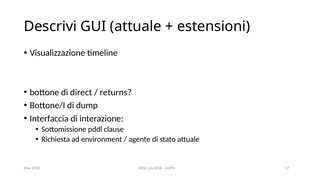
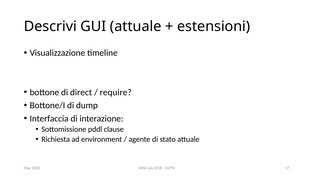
returns: returns -> require (116, 92)
